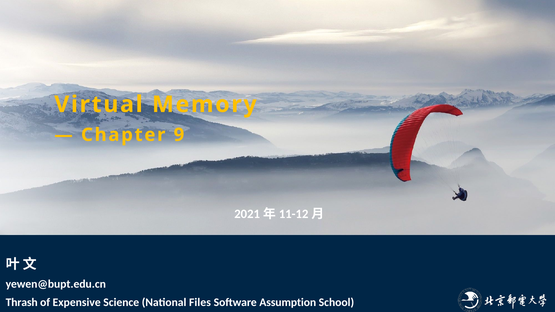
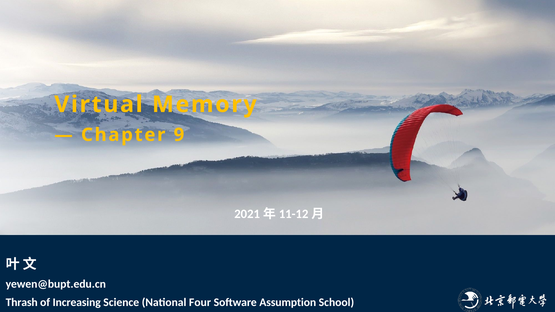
Expensive: Expensive -> Increasing (77, 302)
Files: Files -> Four (200, 302)
